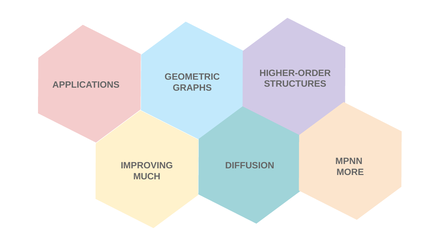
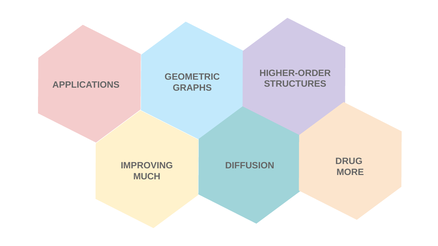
MPNN: MPNN -> DRUG (349, 161)
